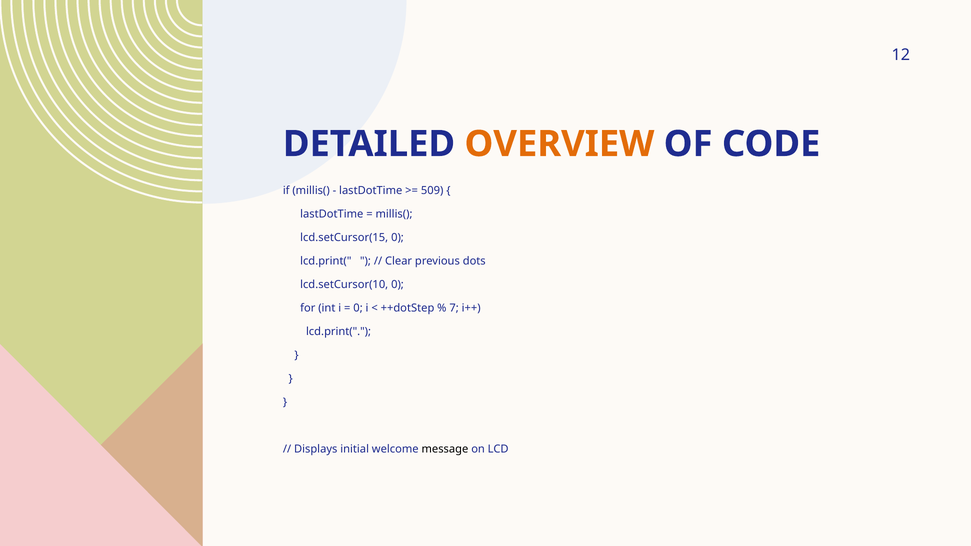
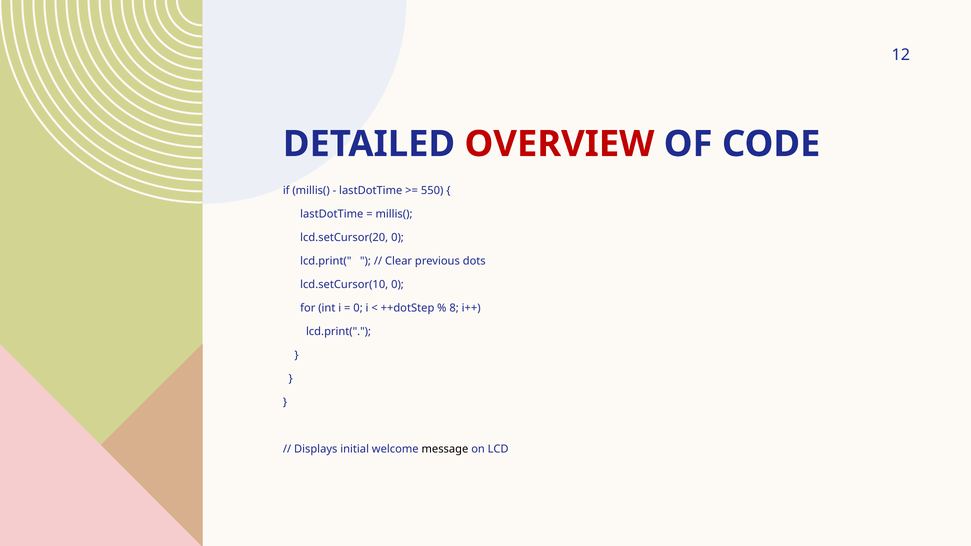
OVERVIEW colour: orange -> red (559, 144)
509: 509 -> 550 (432, 191)
lcd.setCursor(15: lcd.setCursor(15 -> lcd.setCursor(20 (344, 238)
7: 7 -> 8 (454, 308)
